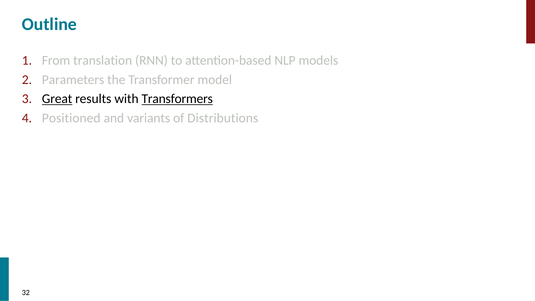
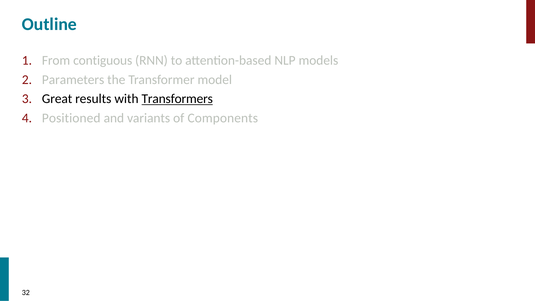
translation: translation -> contiguous (103, 60)
Great underline: present -> none (57, 99)
Distributions: Distributions -> Components (223, 118)
